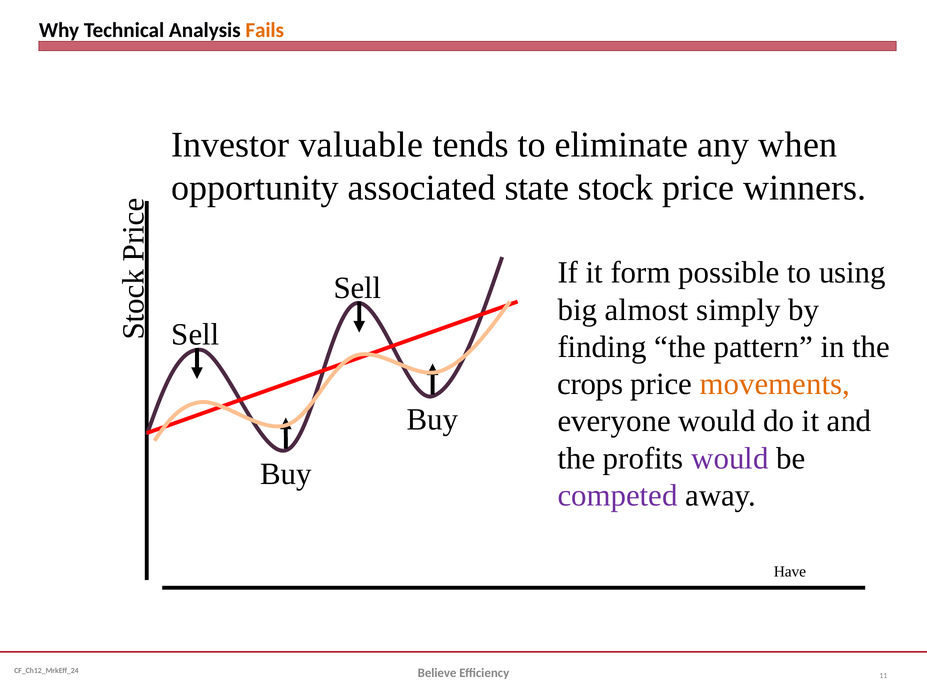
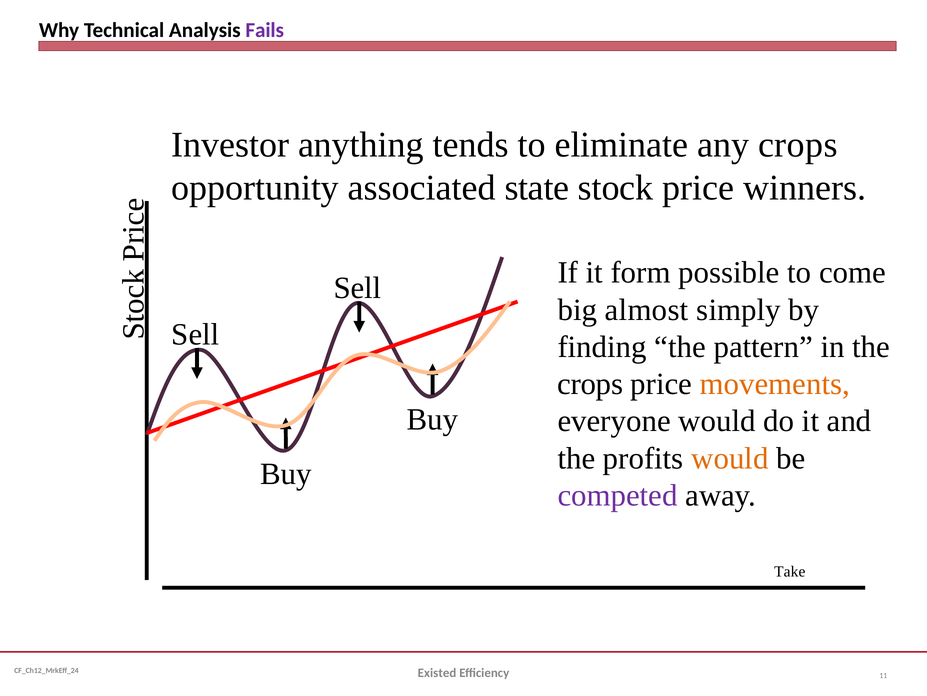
Fails colour: orange -> purple (265, 30)
valuable: valuable -> anything (361, 145)
any when: when -> crops (798, 145)
using: using -> come (852, 272)
would colour: purple -> orange (730, 458)
Have: Have -> Take (790, 571)
Believe: Believe -> Existed (437, 672)
